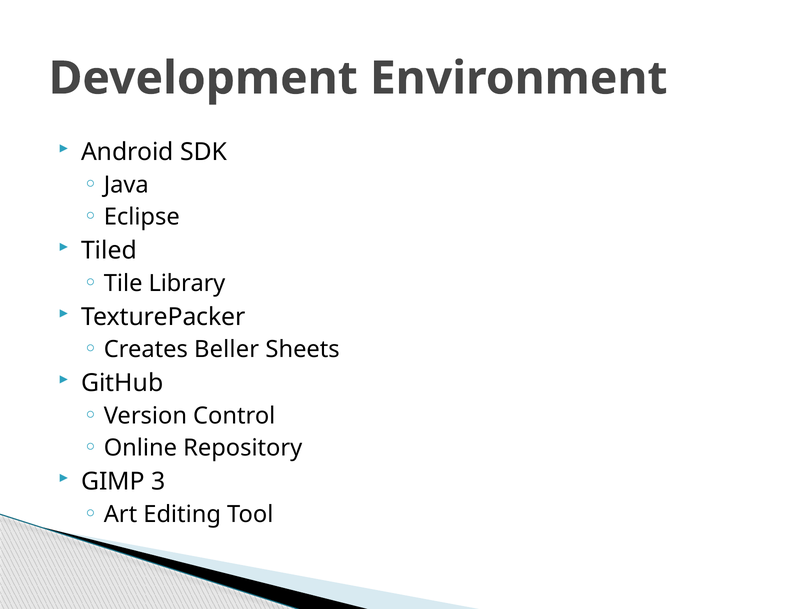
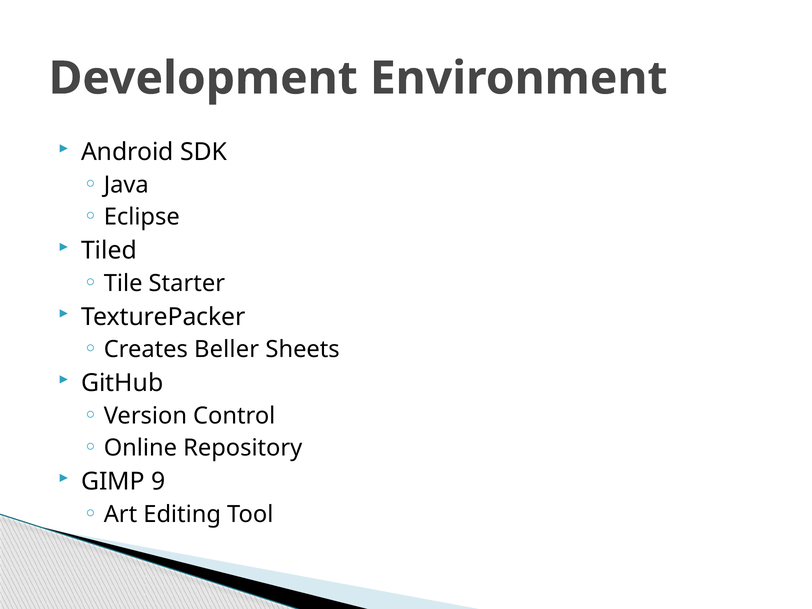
Library: Library -> Starter (187, 283)
3: 3 -> 9 (158, 482)
